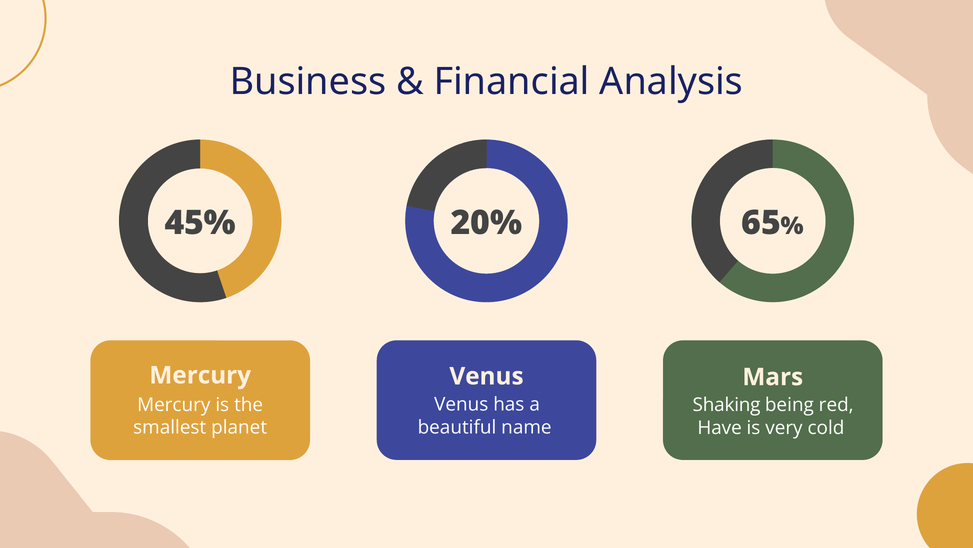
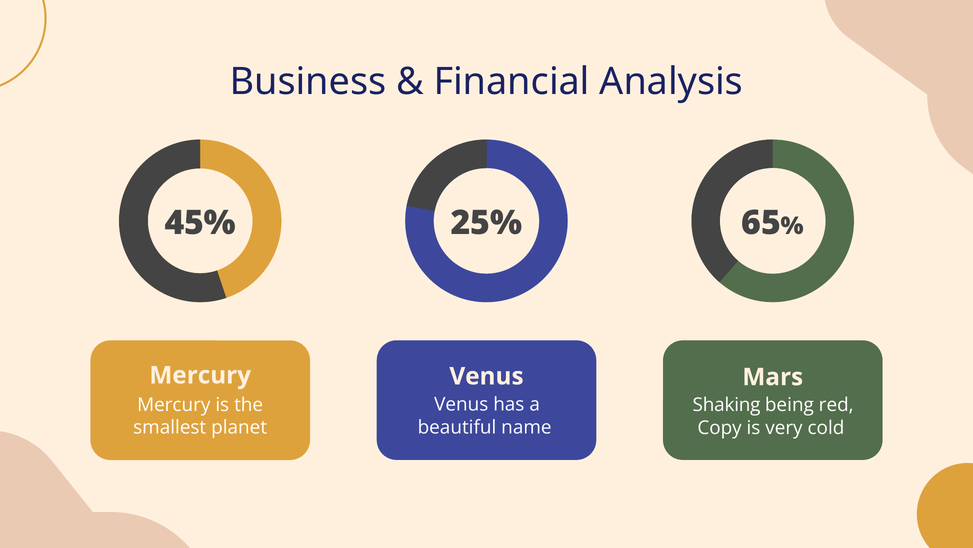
20%: 20% -> 25% (486, 223)
Have: Have -> Copy (720, 427)
